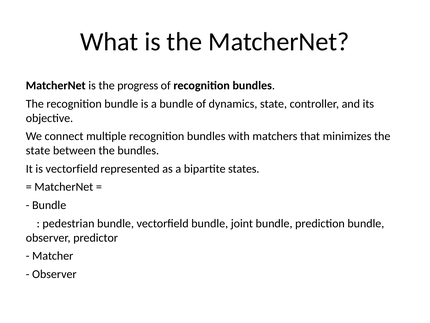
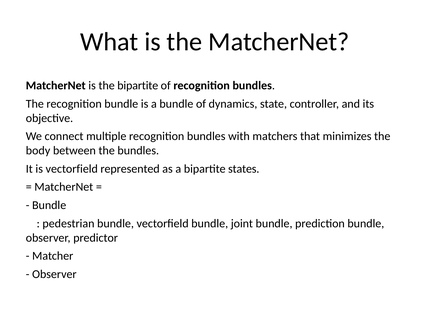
the progress: progress -> bipartite (138, 85)
state: state -> body (38, 150)
